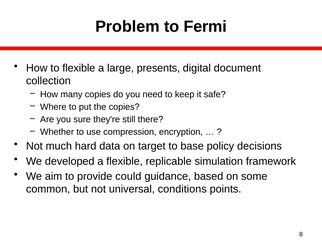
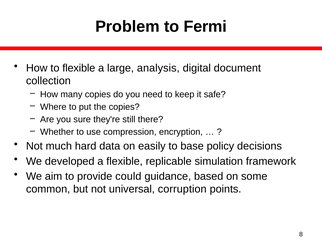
presents: presents -> analysis (158, 68)
target: target -> easily (152, 146)
conditions: conditions -> corruption (182, 189)
